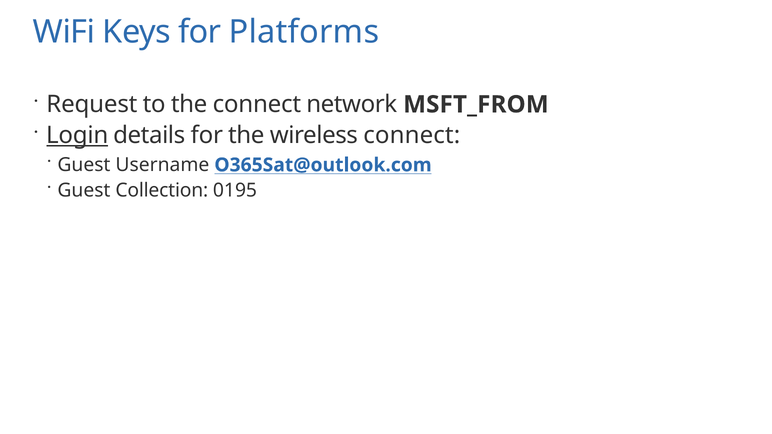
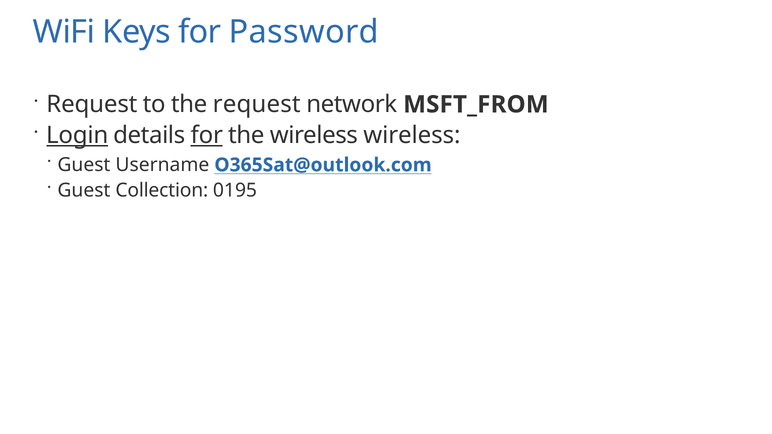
Platforms: Platforms -> Password (304, 32)
the connect: connect -> request (257, 105)
for underline: none -> present (207, 135)
wireless connect: connect -> wireless (412, 135)
